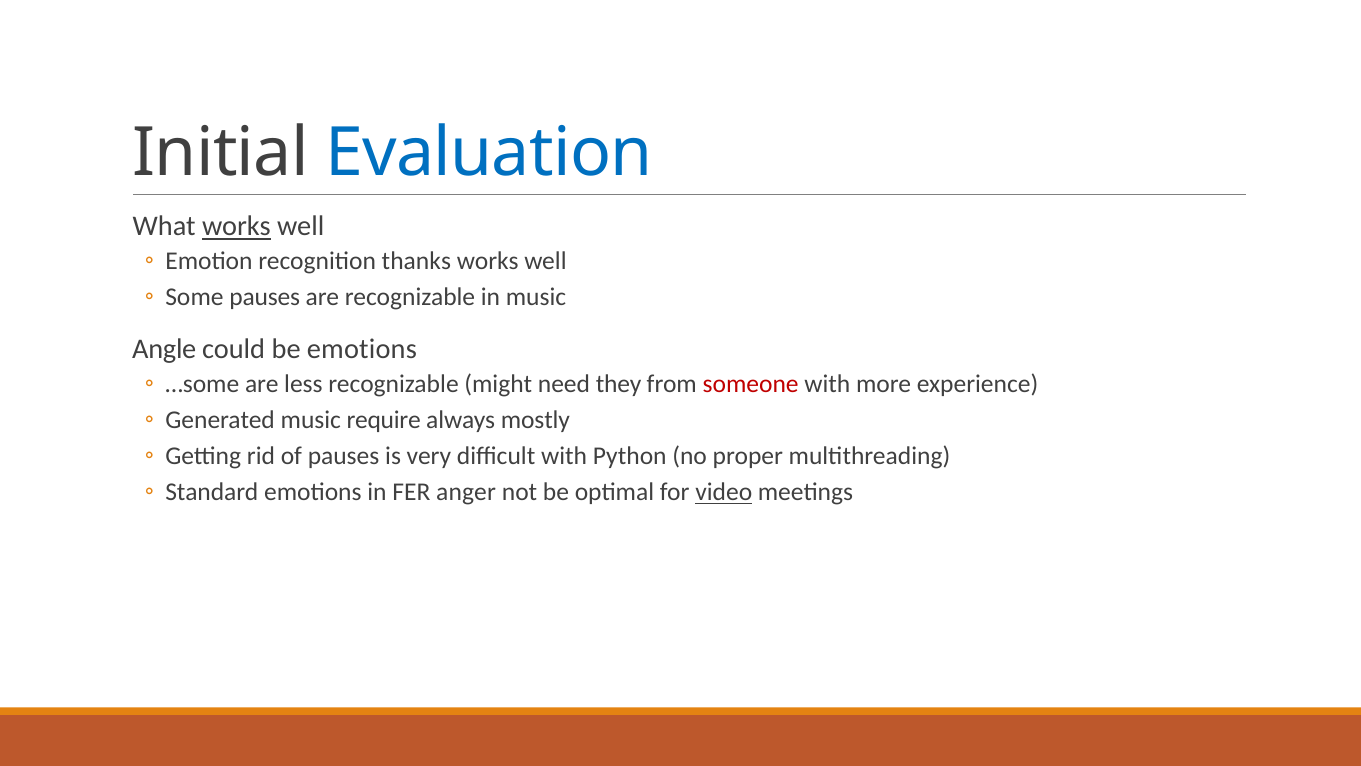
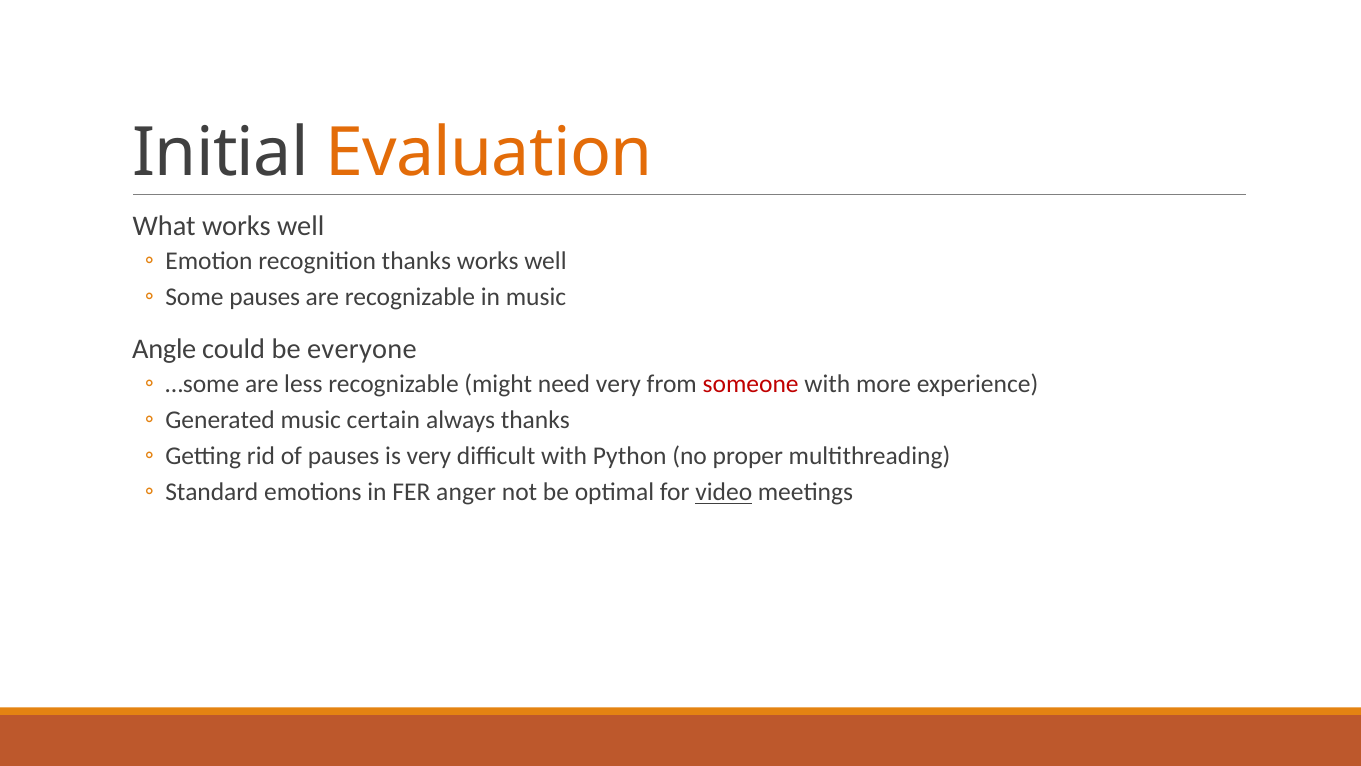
Evaluation colour: blue -> orange (489, 152)
works underline: present -> none (236, 226)
be emotions: emotions -> everyone (362, 349)
need they: they -> very (618, 384)
require: require -> certain (383, 420)
always mostly: mostly -> thanks (535, 420)
